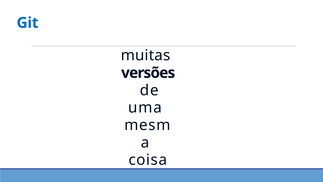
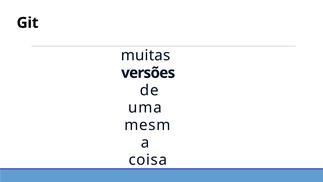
Git colour: blue -> black (28, 23)
